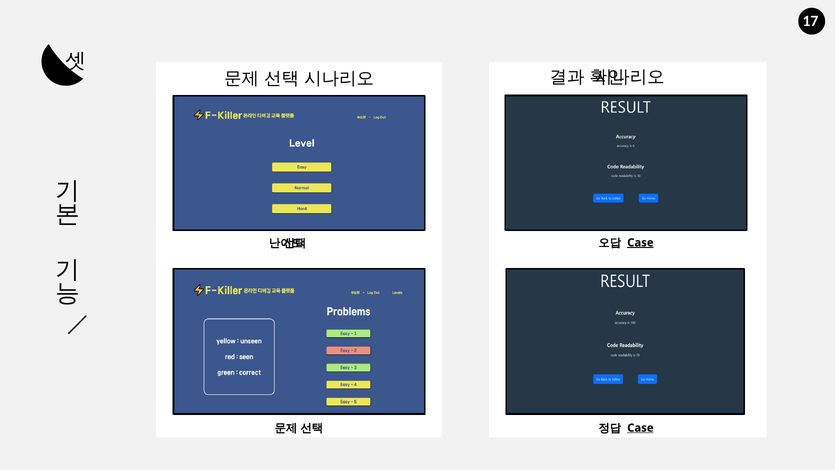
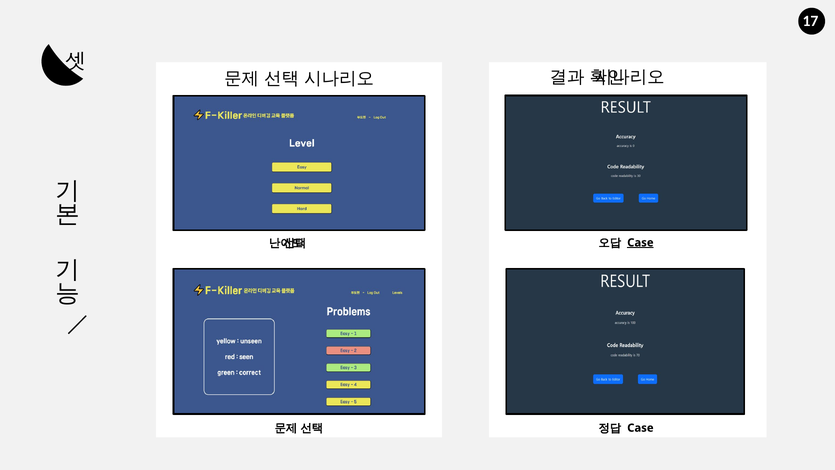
Case underline: present -> none (640, 428)
